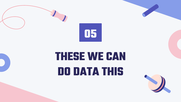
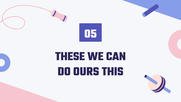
DATA: DATA -> OURS (86, 71)
